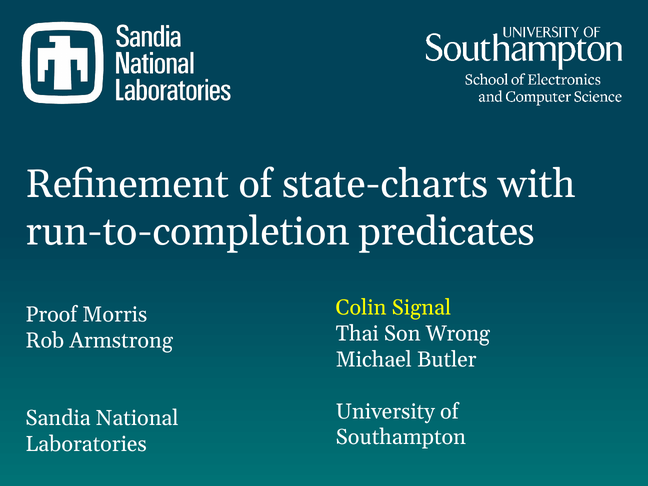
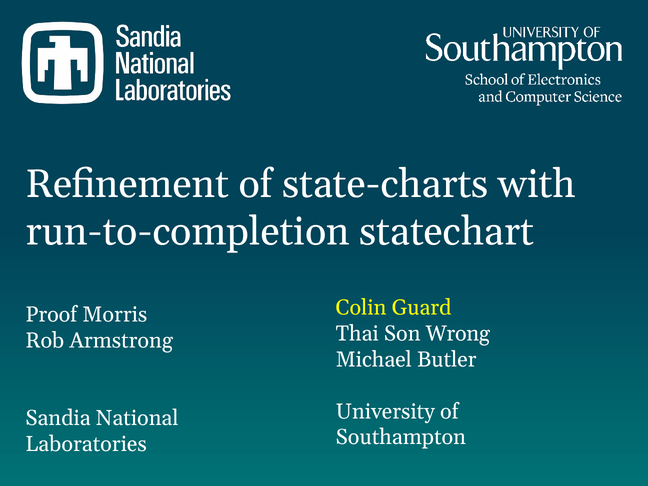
predicates: predicates -> statechart (447, 232)
Signal: Signal -> Guard (422, 308)
